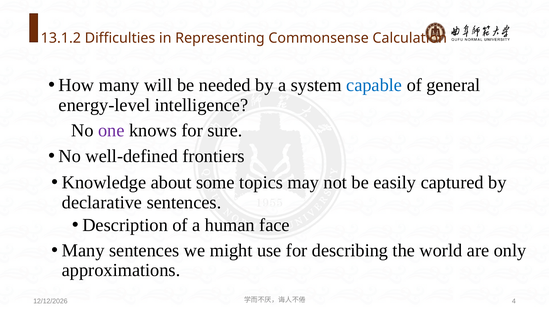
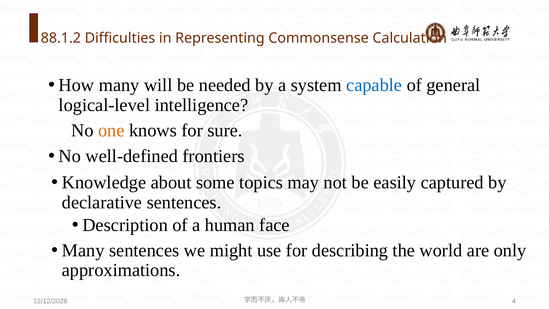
13.1.2: 13.1.2 -> 88.1.2 (61, 38)
energy-level: energy-level -> logical-level (104, 105)
one colour: purple -> orange (111, 130)
